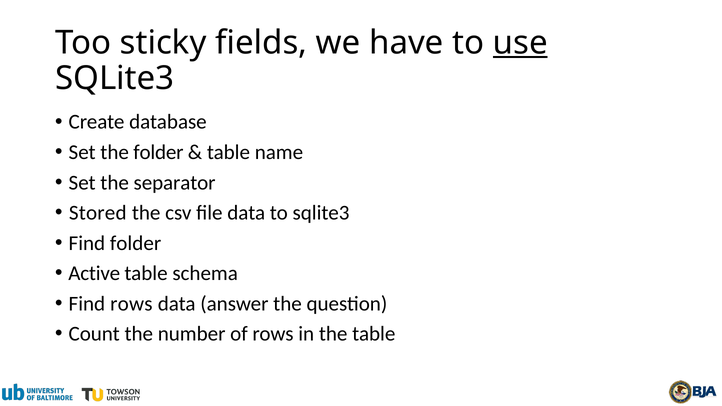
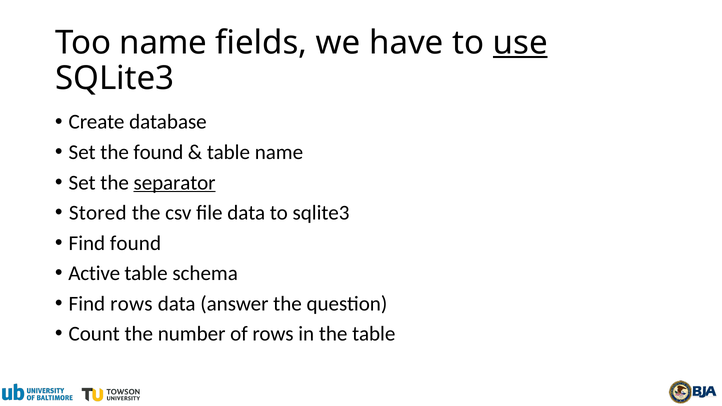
Too sticky: sticky -> name (163, 43)
the folder: folder -> found (158, 152)
separator underline: none -> present (175, 183)
Find folder: folder -> found (135, 243)
